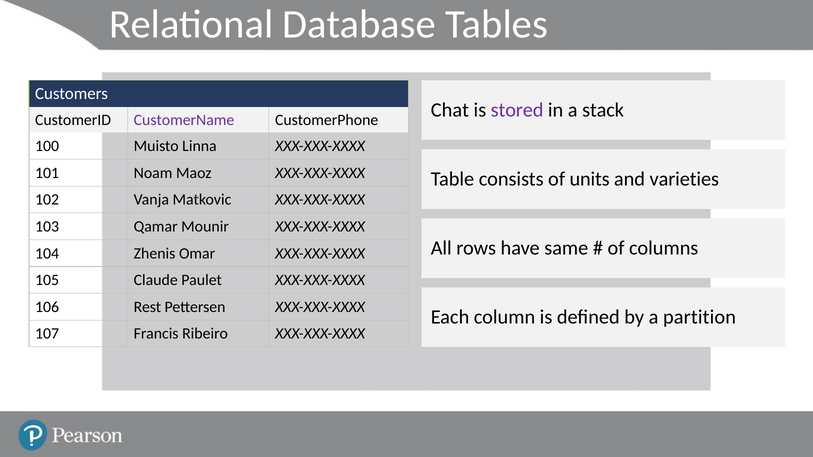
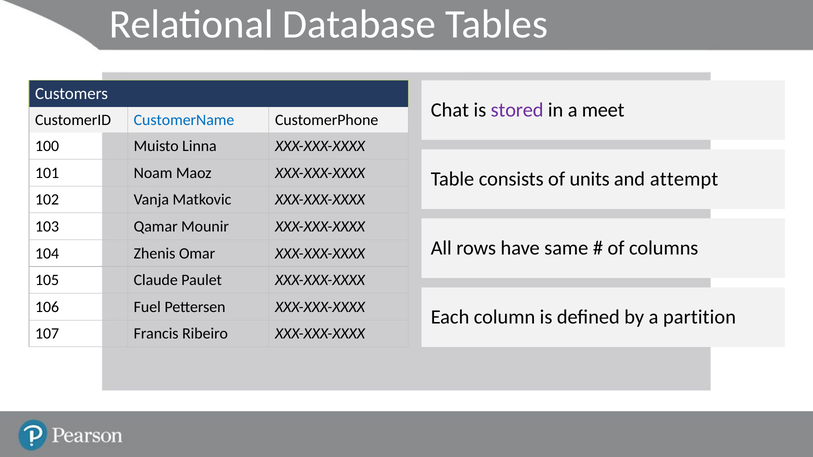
stack: stack -> meet (603, 110)
CustomerName colour: purple -> blue (184, 120)
varieties: varieties -> attempt (684, 179)
Rest: Rest -> Fuel (147, 307)
